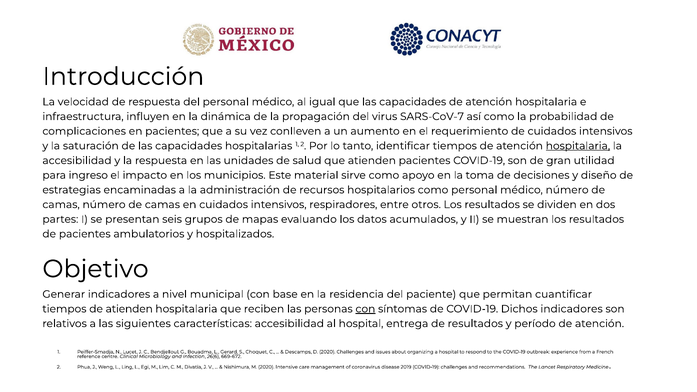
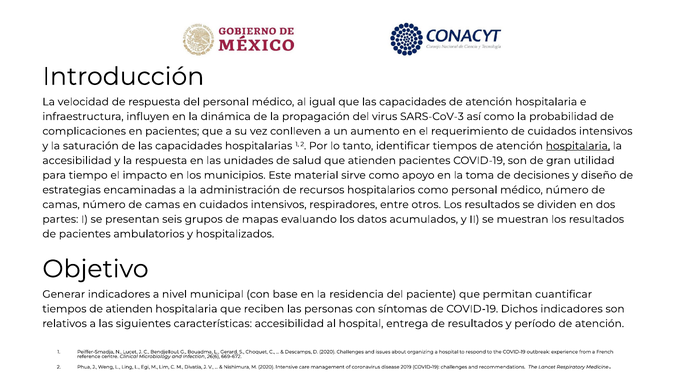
SARS-CoV-7: SARS-CoV-7 -> SARS-CoV-3 (432, 117)
ingreso: ingreso -> tiempo (88, 175)
con underline: present -> none (365, 309)
